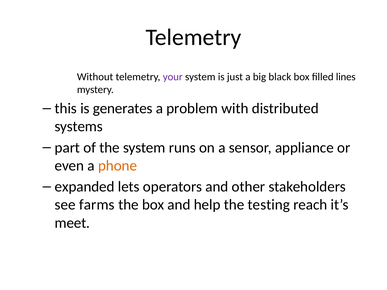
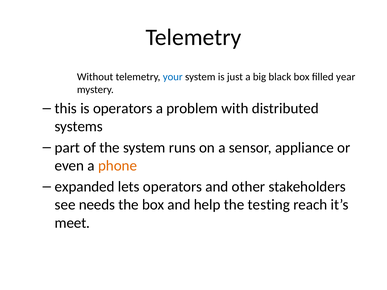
your colour: purple -> blue (173, 77)
lines: lines -> year (346, 77)
is generates: generates -> operators (123, 109)
farms: farms -> needs (97, 205)
